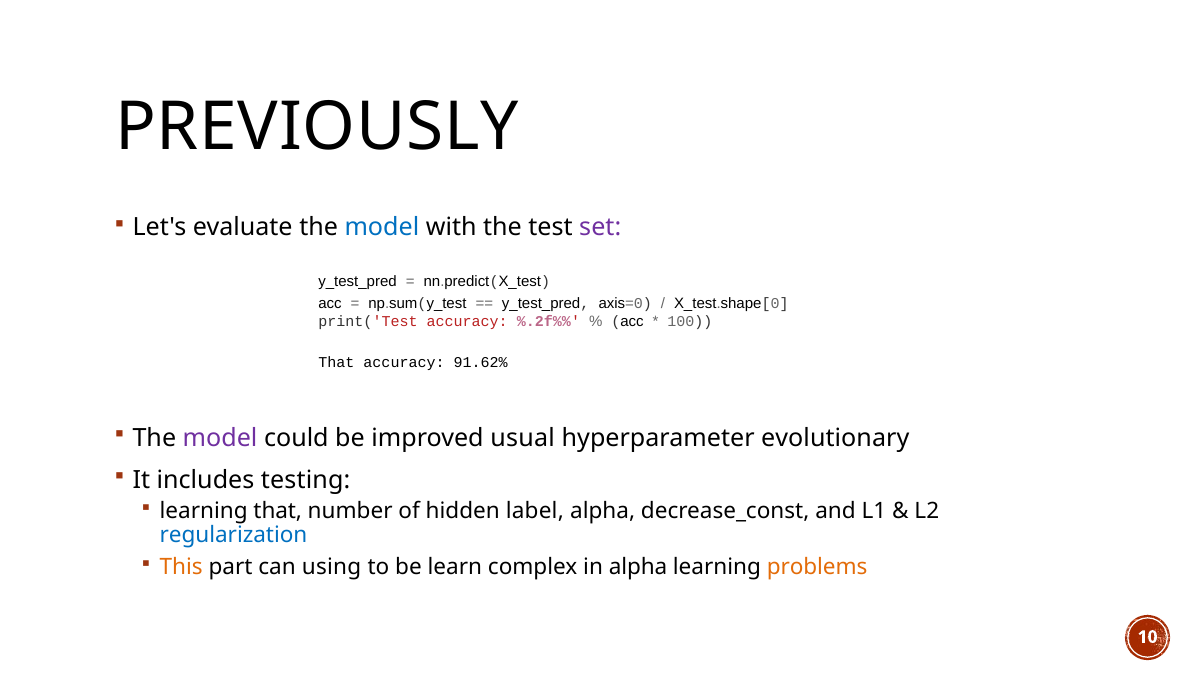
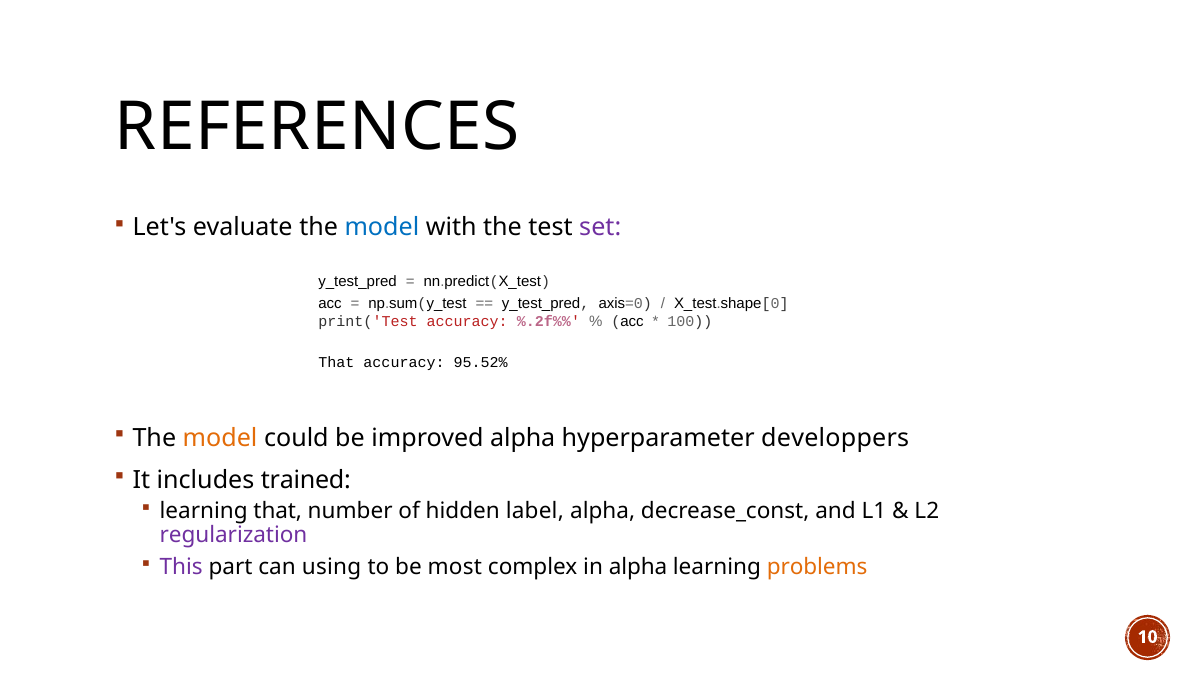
PREVIOUSLY: PREVIOUSLY -> REFERENCES (317, 127)
91.62%: 91.62% -> 95.52% (481, 362)
model colour: purple -> orange (220, 438)
improved usual: usual -> alpha (523, 438)
evolutionary: evolutionary -> developpers (835, 438)
testing: testing -> trained (306, 480)
regularization colour: blue -> purple (234, 535)
This colour: orange -> purple (181, 567)
learn: learn -> most (455, 567)
